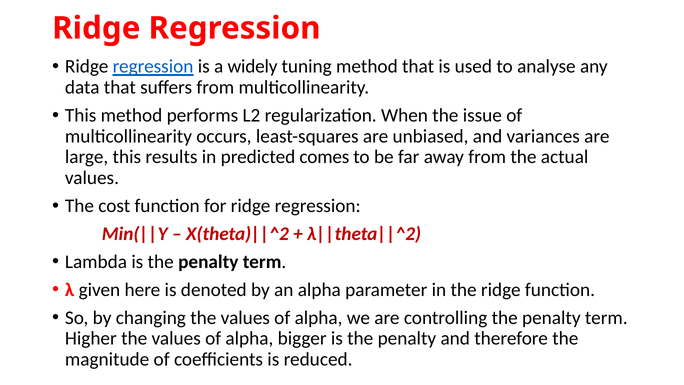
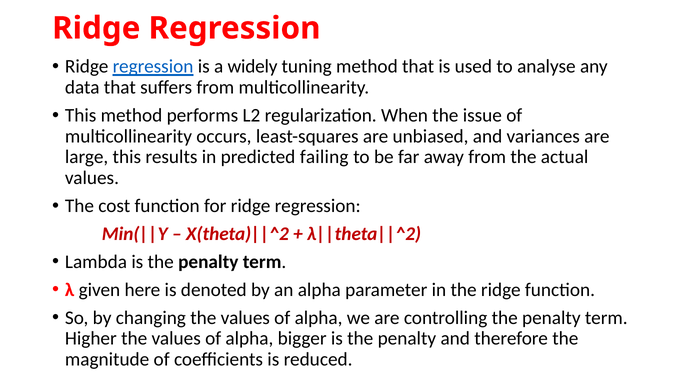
comes: comes -> failing (324, 157)
